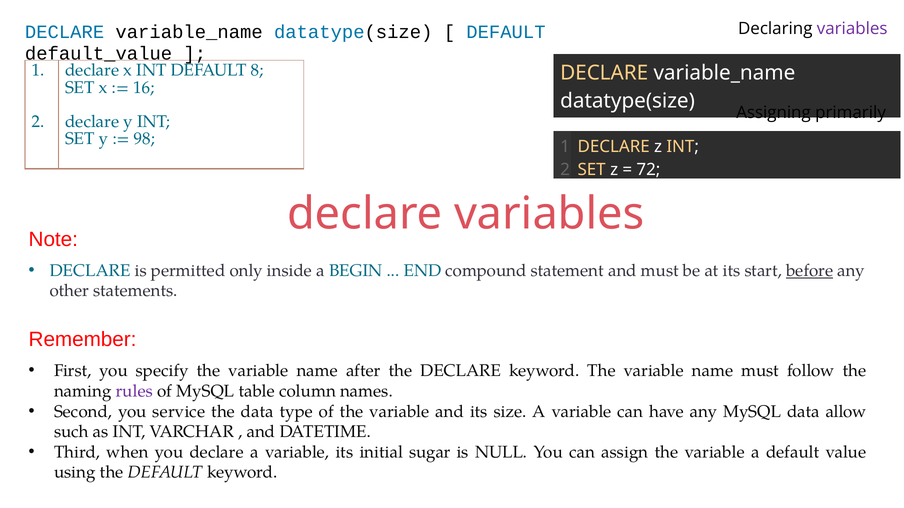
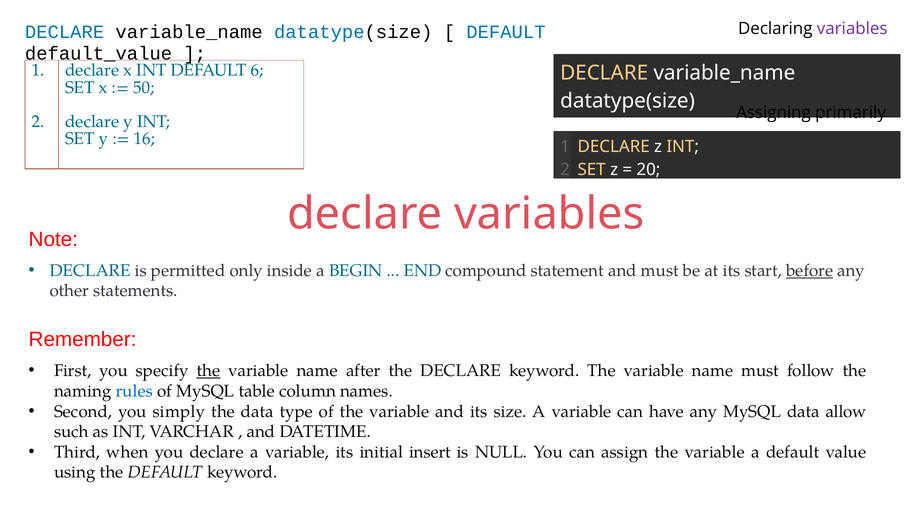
8: 8 -> 6 (257, 70)
16: 16 -> 50 (144, 88)
98: 98 -> 16 (144, 139)
72: 72 -> 20 (648, 170)
the underline: none -> present (209, 371)
rules colour: purple -> blue (134, 391)
service: service -> simply (179, 412)
sugar: sugar -> insert (430, 453)
